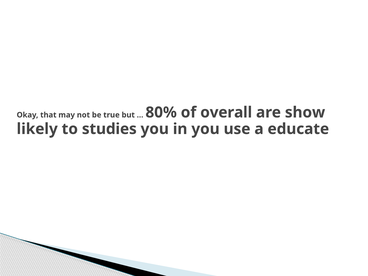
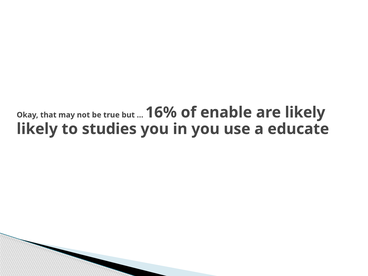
80%: 80% -> 16% (161, 112)
overall: overall -> enable (226, 112)
are show: show -> likely (305, 112)
